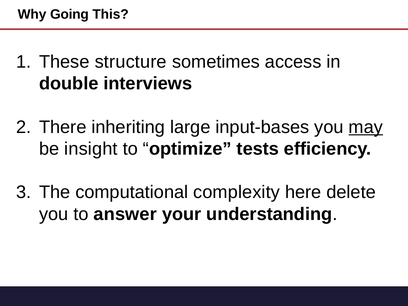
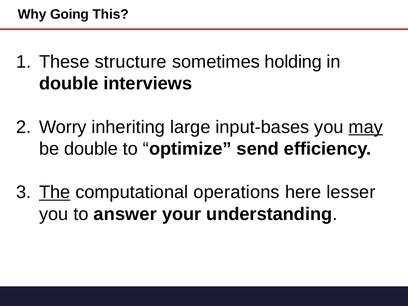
access: access -> holding (293, 62)
There: There -> Worry (63, 127)
be insight: insight -> double (91, 149)
tests: tests -> send (258, 149)
The underline: none -> present (55, 192)
complexity: complexity -> operations (237, 192)
delete: delete -> lesser (351, 192)
